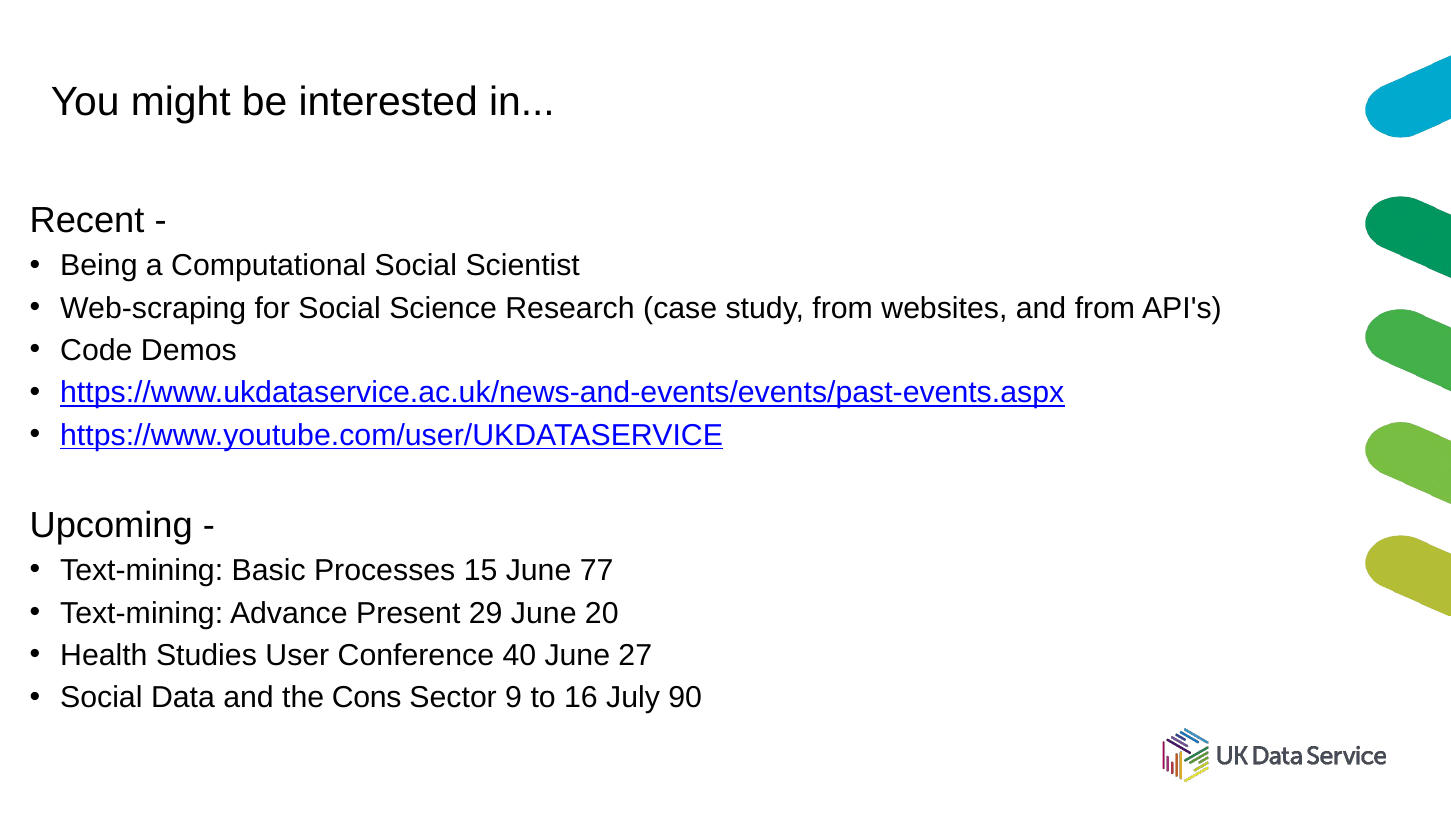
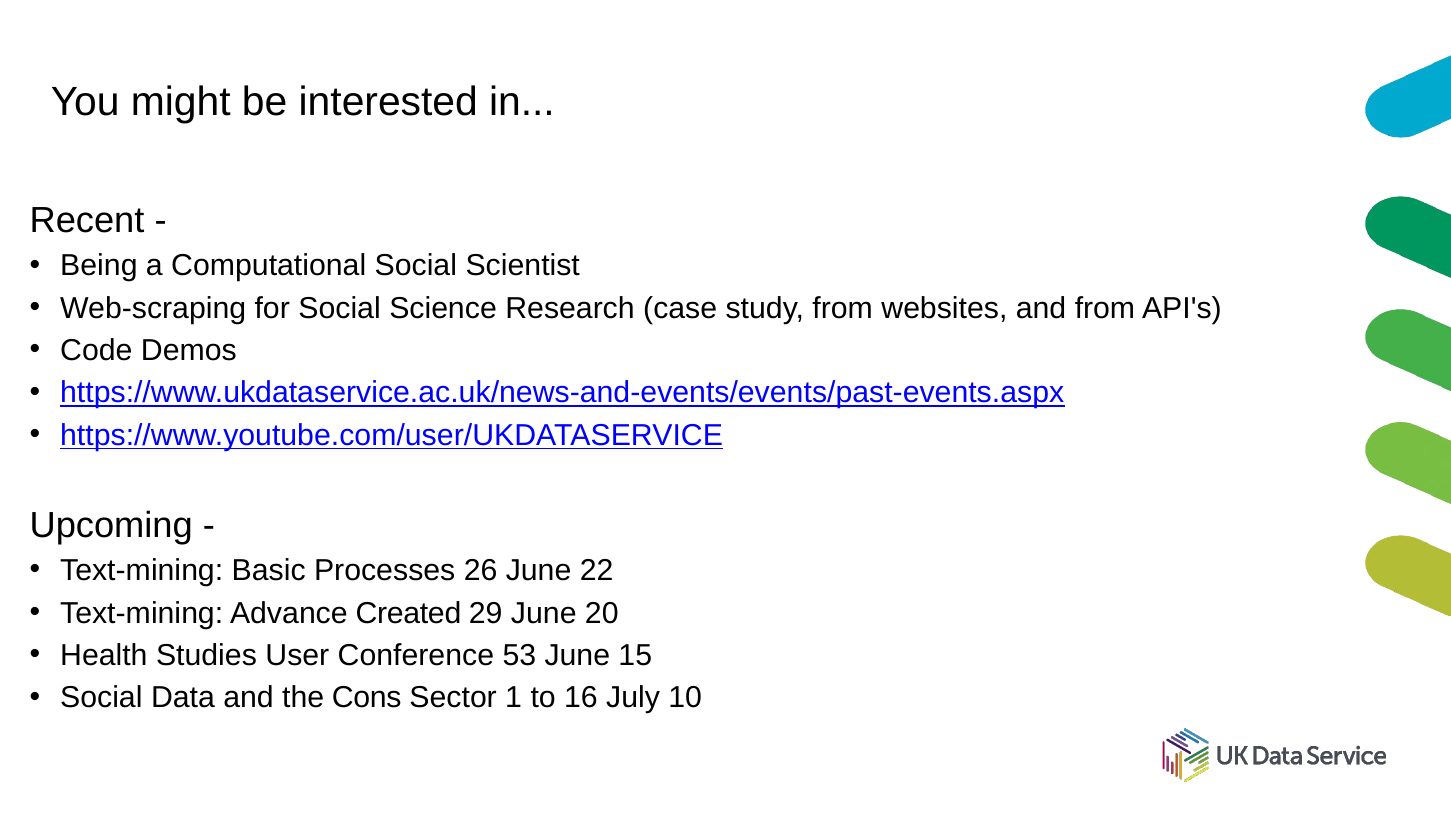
15: 15 -> 26 (481, 571)
77: 77 -> 22 (597, 571)
Present: Present -> Created (408, 613)
40: 40 -> 53 (519, 656)
27: 27 -> 15 (635, 656)
9: 9 -> 1 (514, 698)
90: 90 -> 10 (685, 698)
